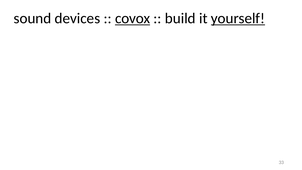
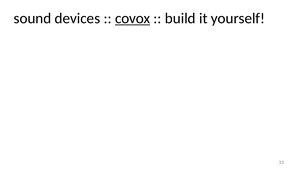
yourself underline: present -> none (238, 18)
